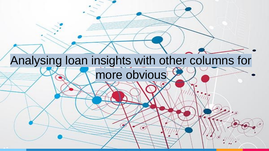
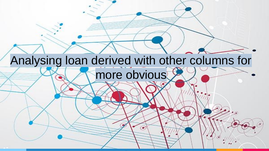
insights: insights -> derived (111, 61)
